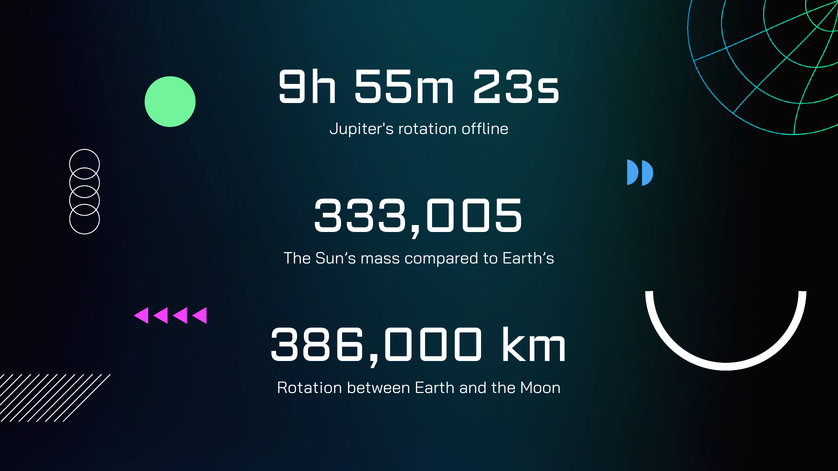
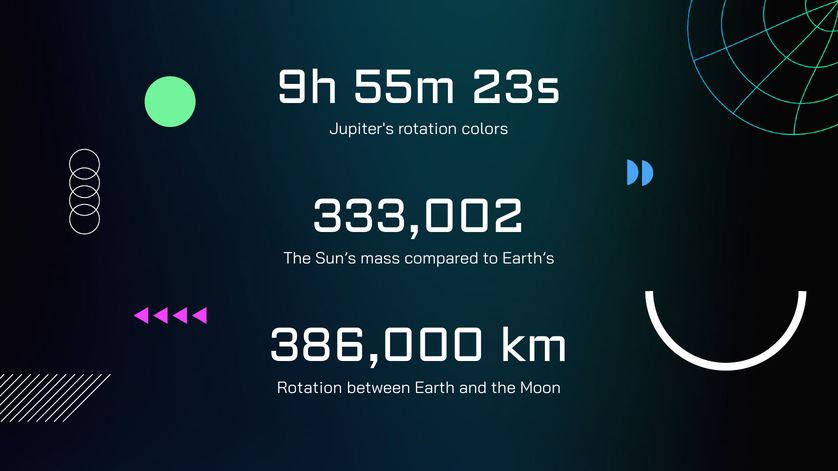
offline: offline -> colors (485, 129)
333,005: 333,005 -> 333,002 (419, 217)
